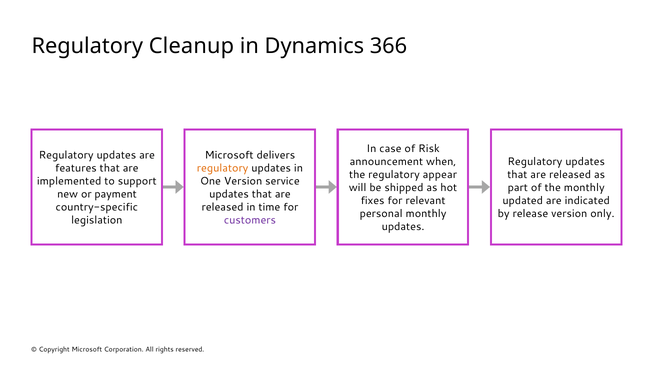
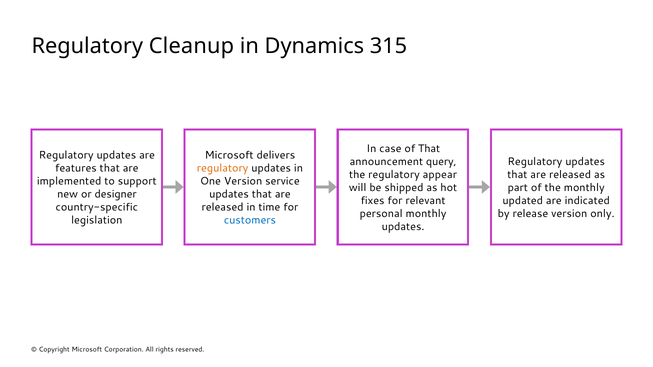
366: 366 -> 315 (388, 46)
of Risk: Risk -> That (429, 149)
when: when -> query (441, 162)
payment: payment -> designer (116, 194)
customers colour: purple -> blue (250, 221)
